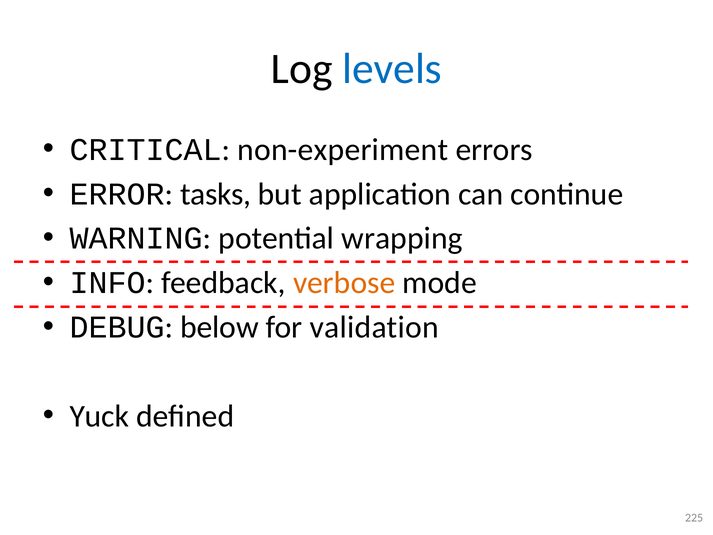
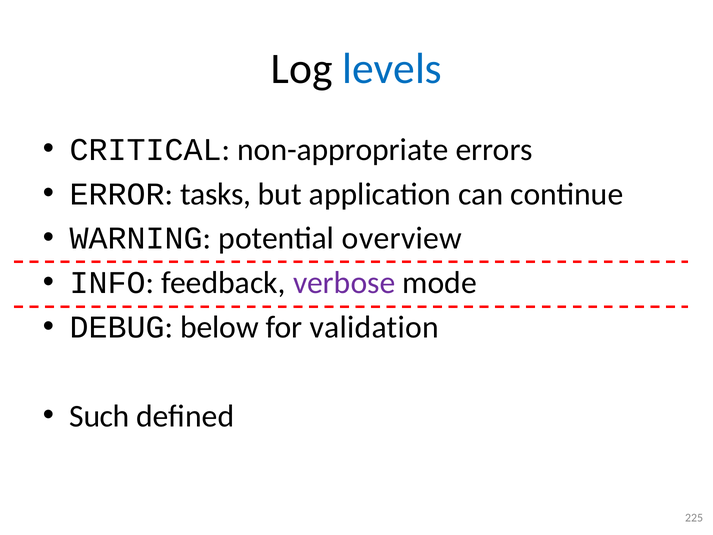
non-experiment: non-experiment -> non-appropriate (343, 150)
wrapping: wrapping -> overview (402, 238)
verbose colour: orange -> purple (344, 283)
Yuck: Yuck -> Such (99, 416)
